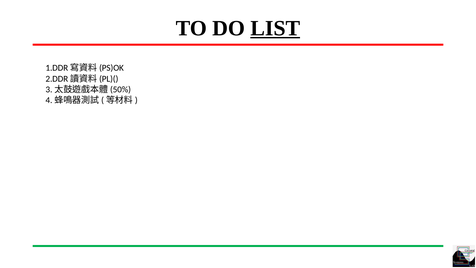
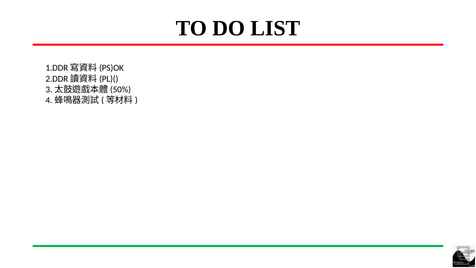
LIST underline: present -> none (275, 28)
